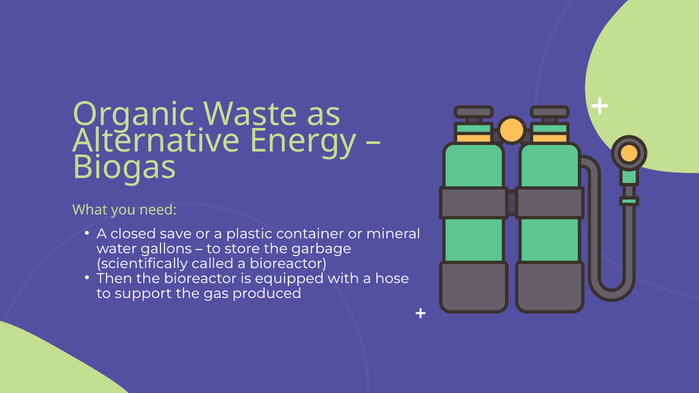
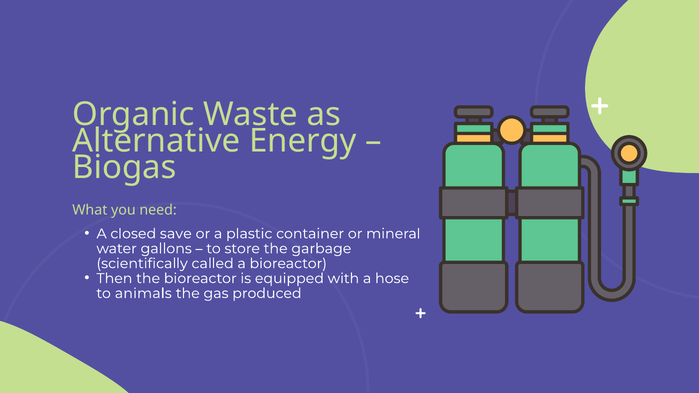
support: support -> animals (143, 293)
